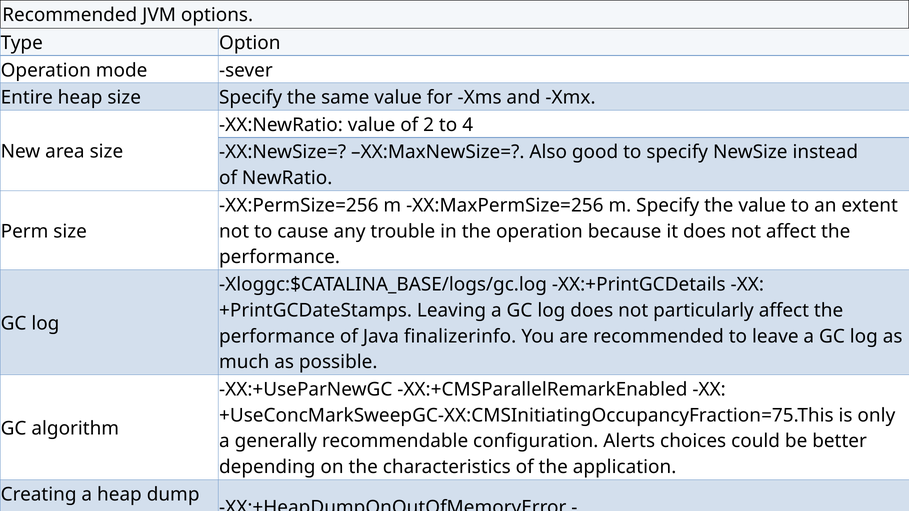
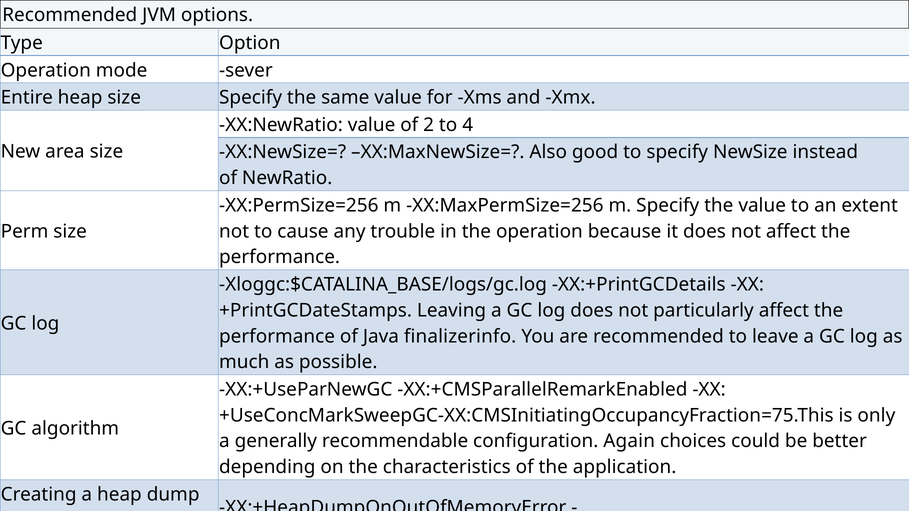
Alerts: Alerts -> Again (629, 441)
